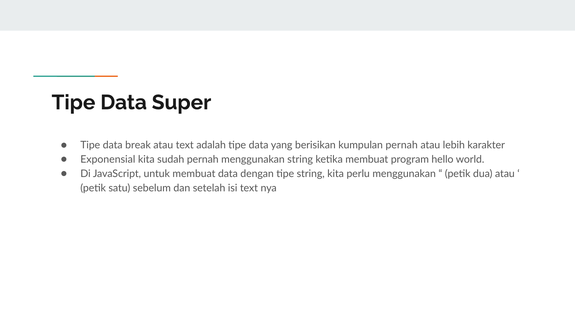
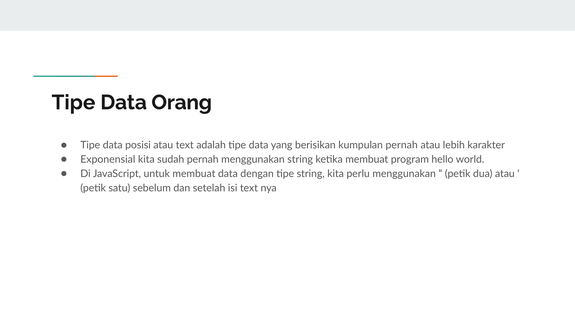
Super: Super -> Orang (182, 103)
break: break -> posisi (138, 145)
